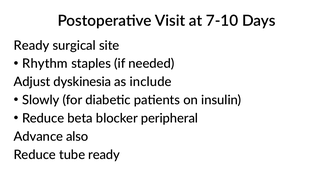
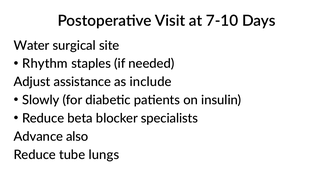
Ready: Ready -> Water (32, 45)
dyskinesia: dyskinesia -> assistance (82, 82)
peripheral: peripheral -> specialists (169, 118)
tube ready: ready -> lungs (104, 155)
